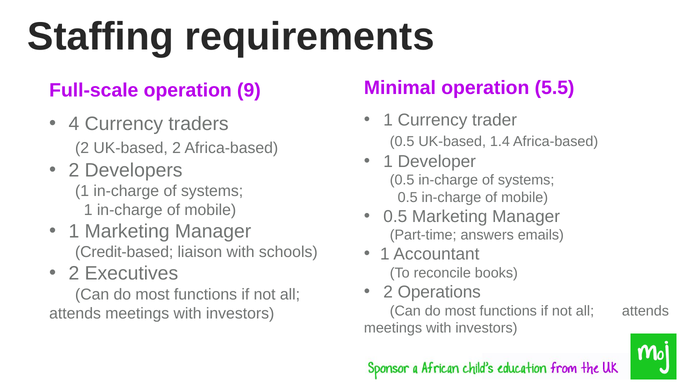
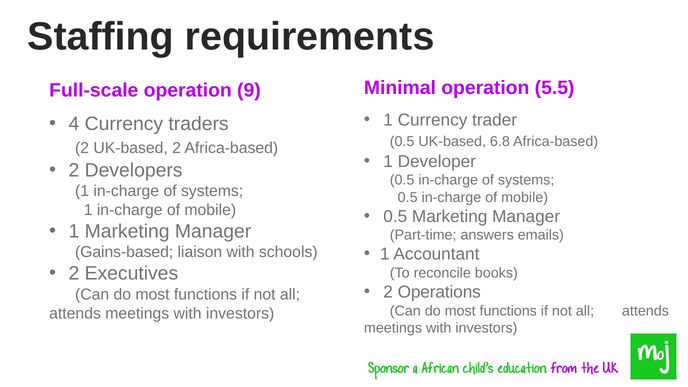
1.4: 1.4 -> 6.8 (500, 142)
Credit-based: Credit-based -> Gains-based (124, 252)
